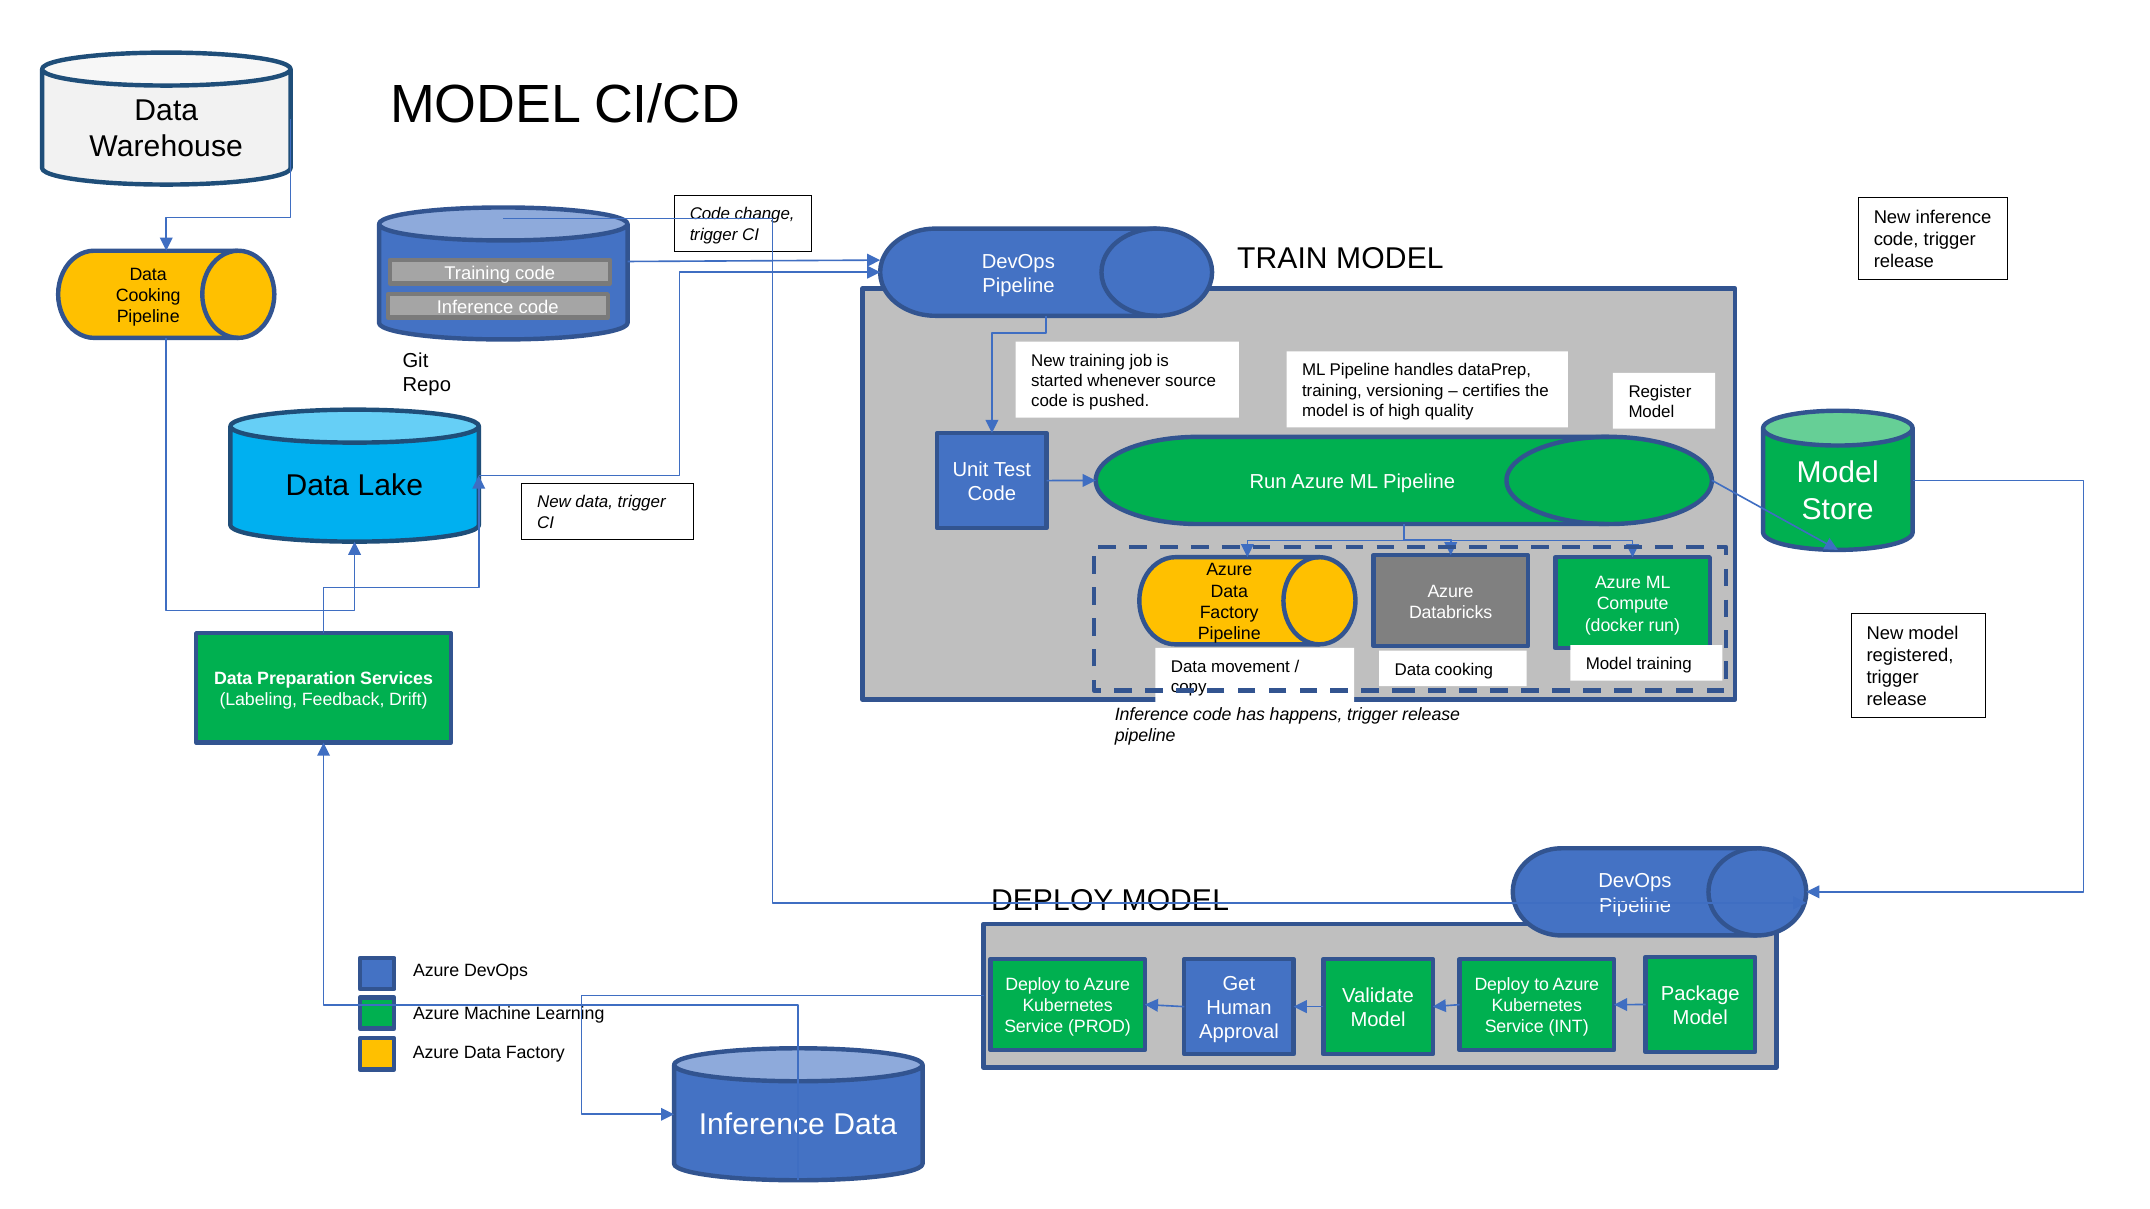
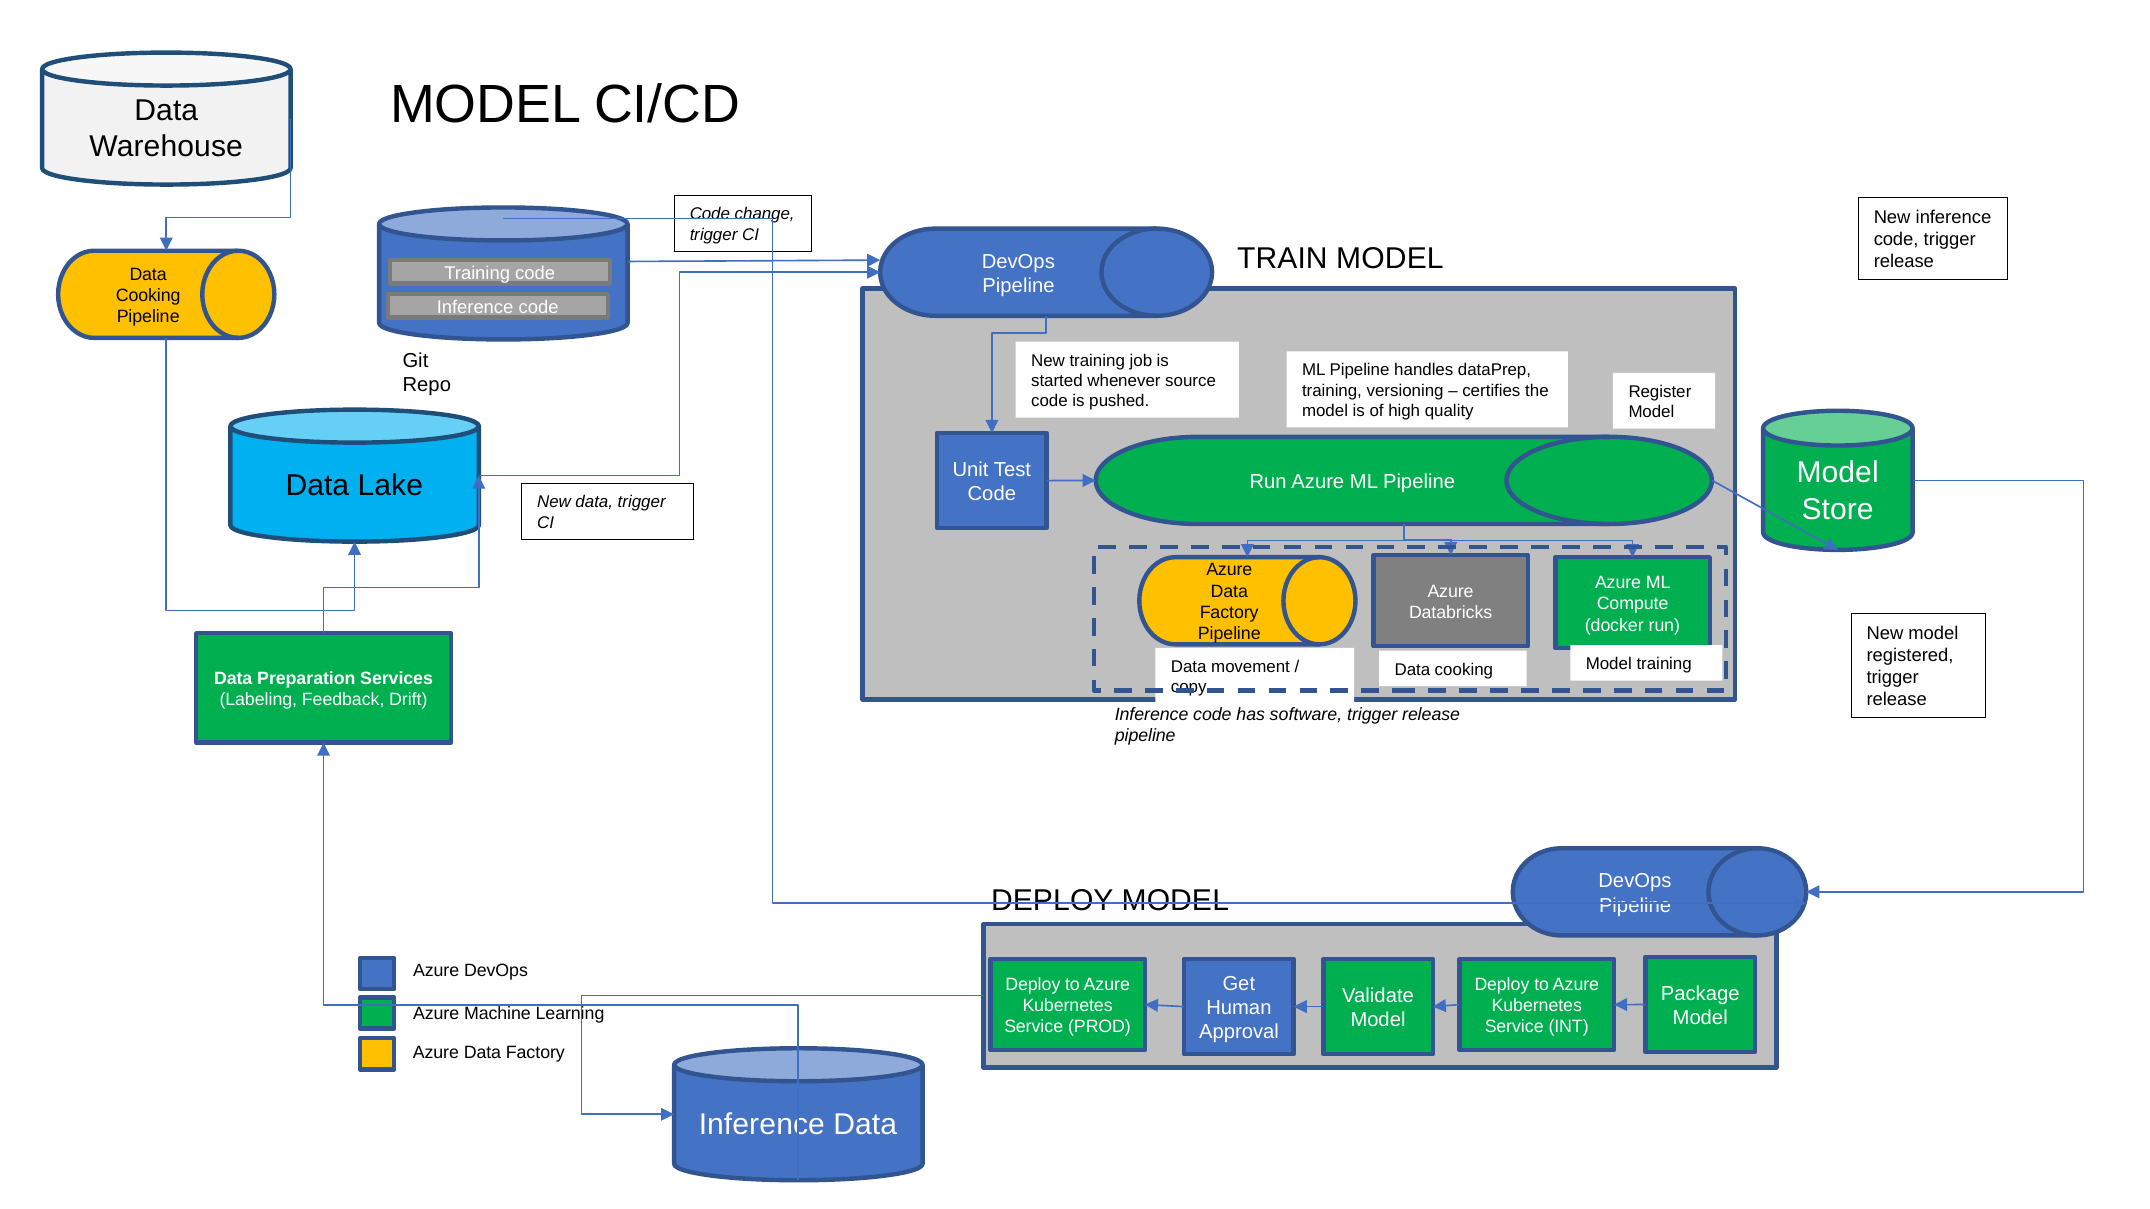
happens: happens -> software (1306, 715)
